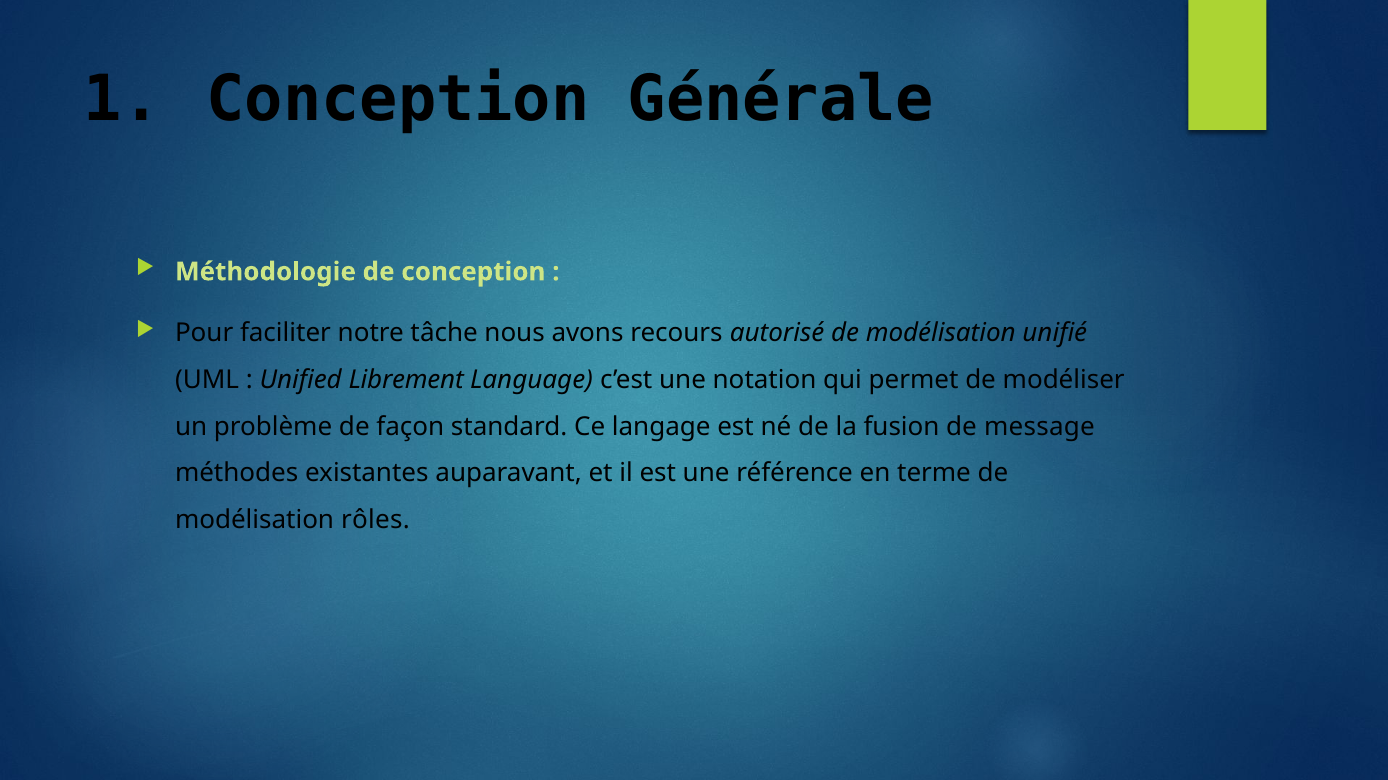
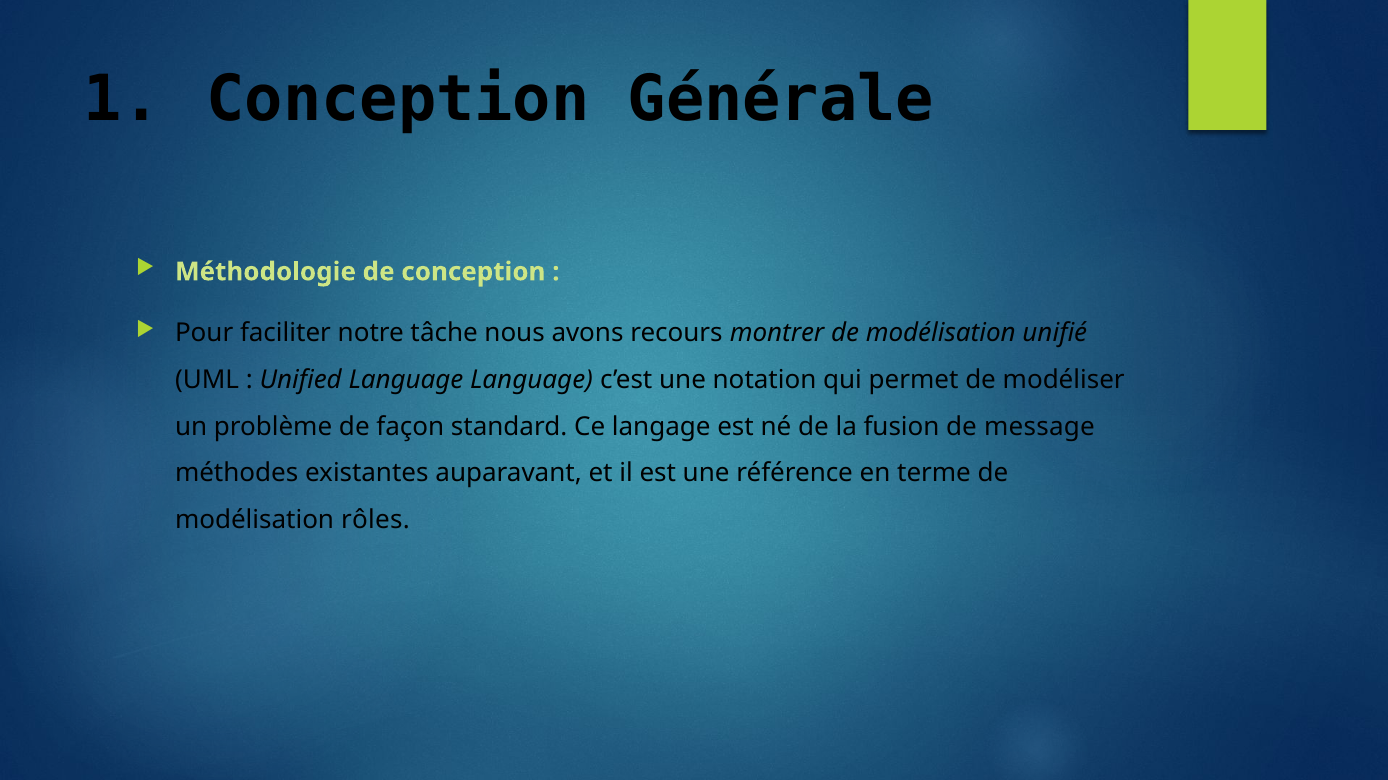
autorisé: autorisé -> montrer (777, 333)
Unified Librement: Librement -> Language (406, 380)
